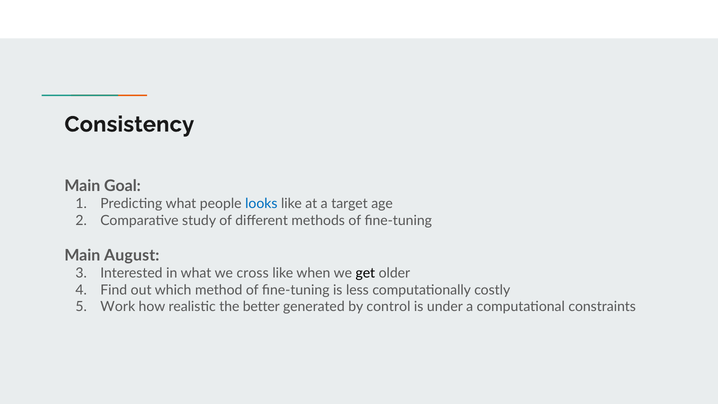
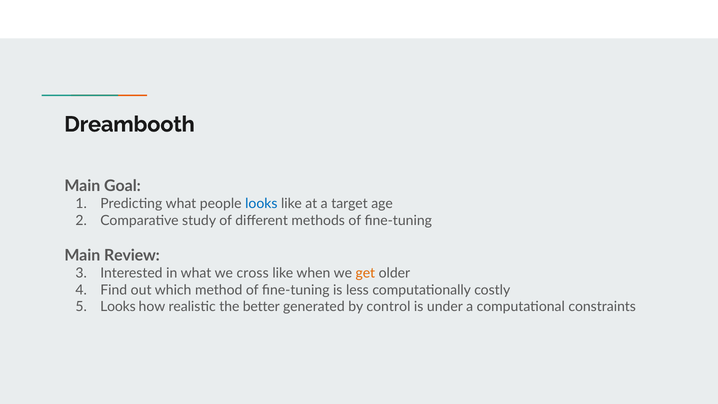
Consistency: Consistency -> Dreambooth (130, 124)
August: August -> Review (132, 255)
get colour: black -> orange (365, 273)
Work: Work -> Looks (118, 307)
